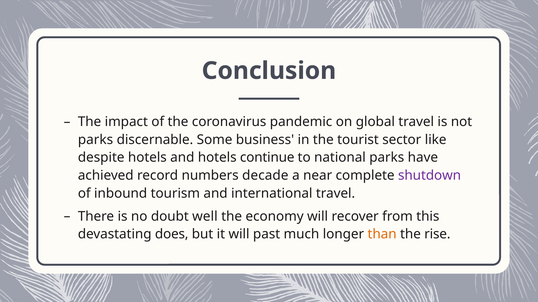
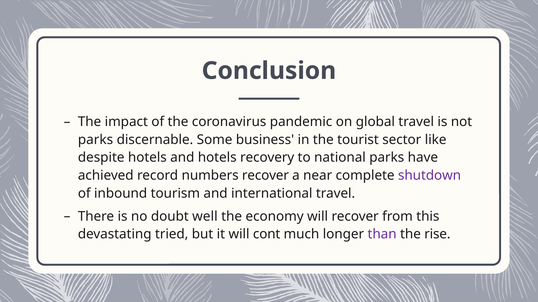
continue: continue -> recovery (267, 158)
numbers decade: decade -> recover (265, 176)
does: does -> tried (172, 235)
past: past -> cont (267, 235)
than colour: orange -> purple (382, 235)
